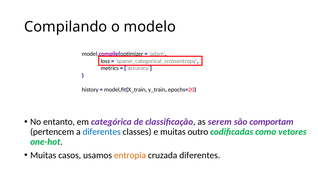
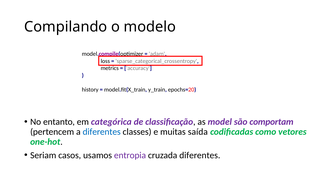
serem: serem -> model (220, 122)
outro: outro -> saída (198, 132)
Muitas: Muitas -> Seriam (43, 155)
entropia colour: orange -> purple (130, 155)
